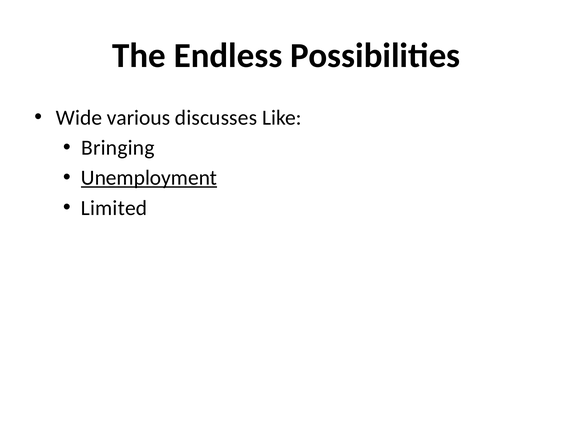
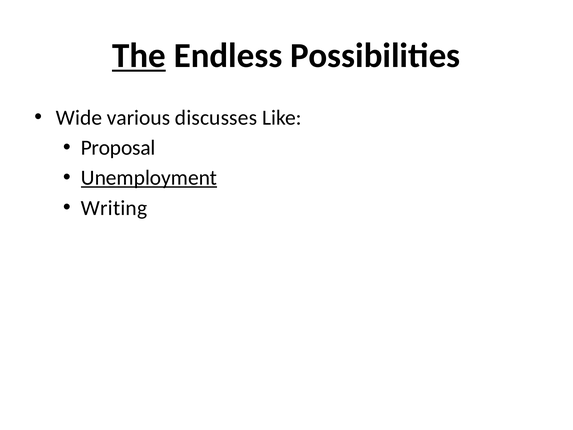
The underline: none -> present (139, 55)
Bringing: Bringing -> Proposal (118, 148)
Limited: Limited -> Writing (114, 208)
